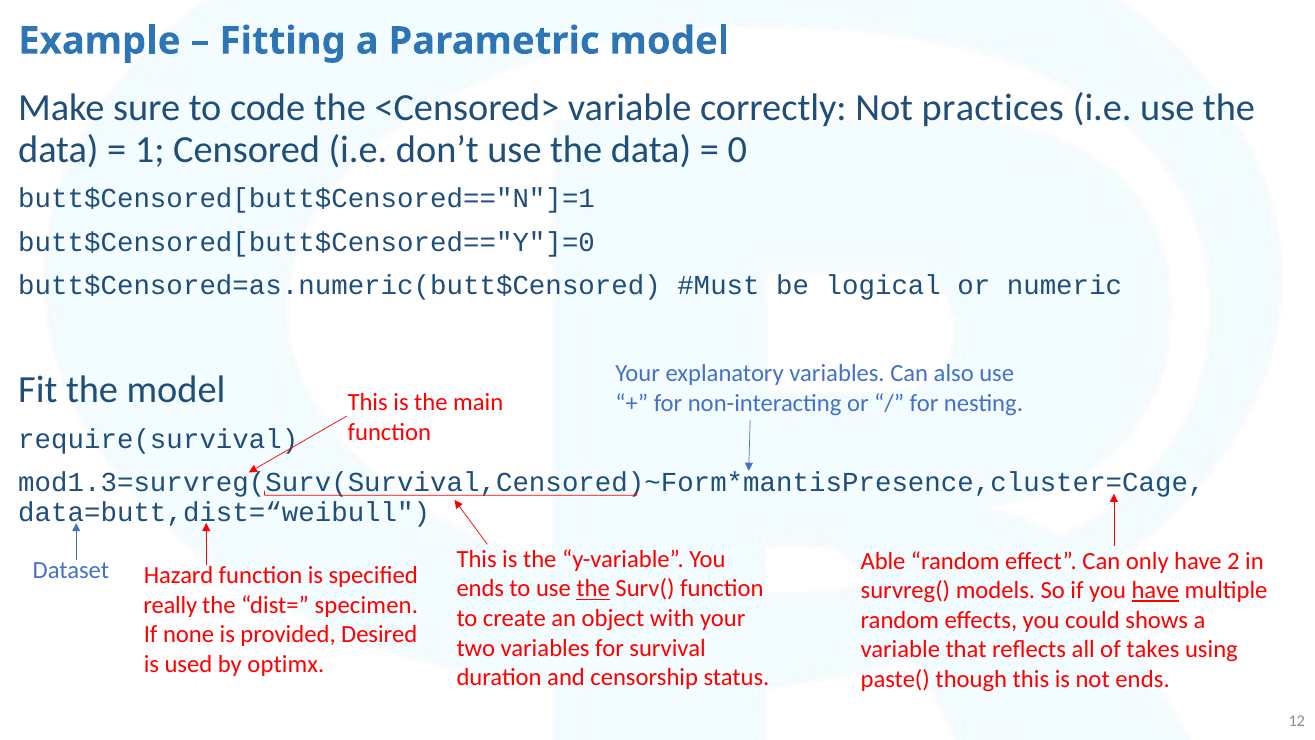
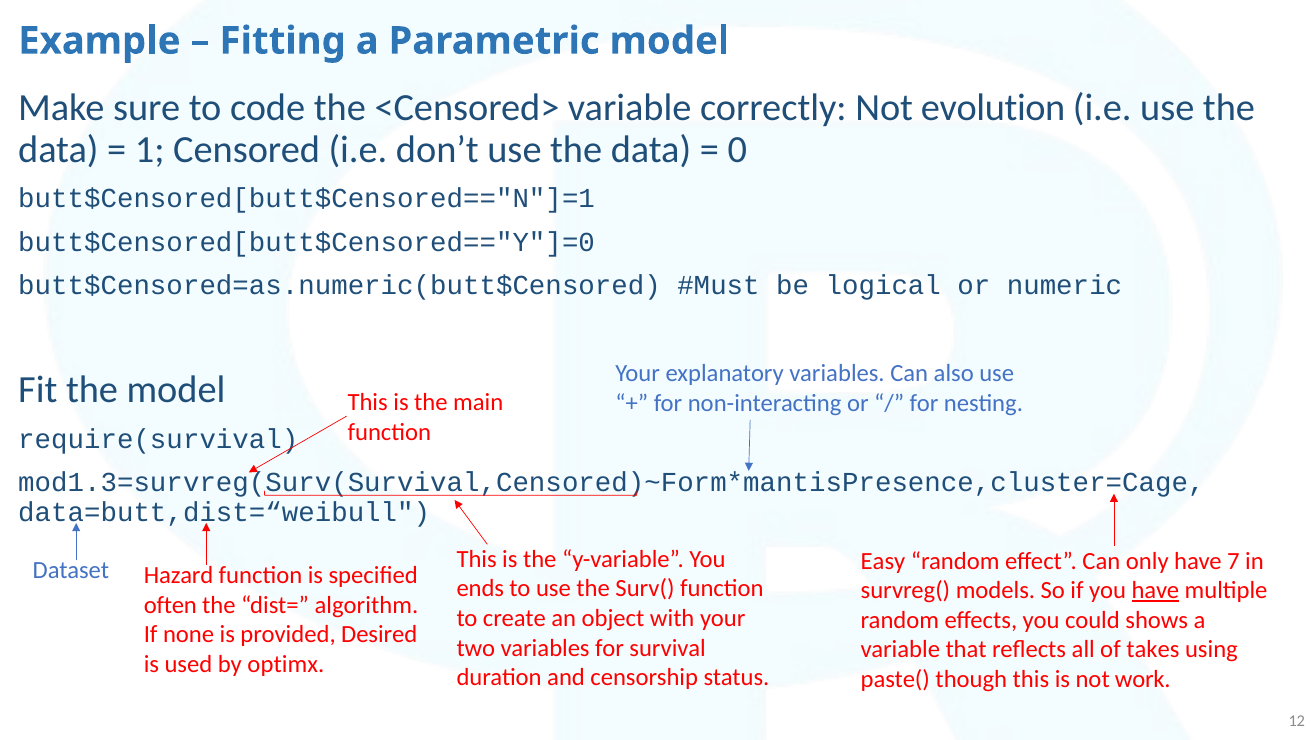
practices: practices -> evolution (993, 108)
Able: Able -> Easy (883, 561)
2: 2 -> 7 (1233, 561)
the underline: present -> none (593, 589)
really: really -> often (170, 605)
specimen: specimen -> algorithm (366, 605)
not ends: ends -> work (1143, 679)
